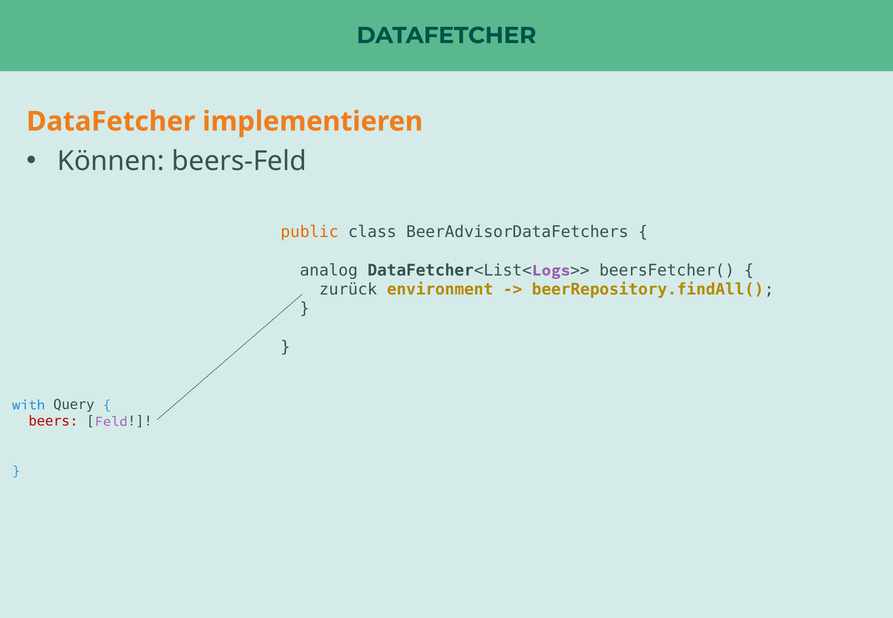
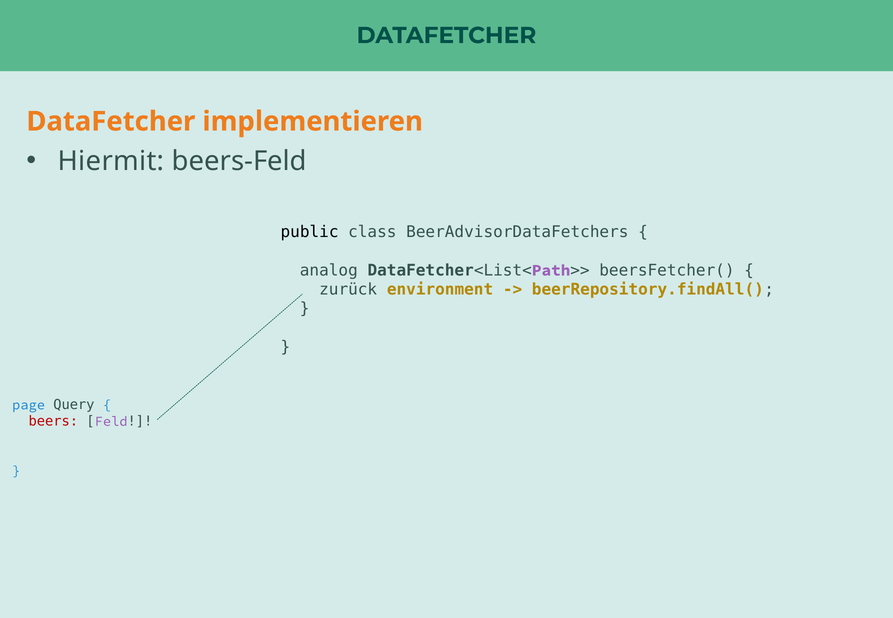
Können: Können -> Hiermit (111, 161)
public colour: orange -> black (310, 232)
Logs: Logs -> Path (551, 270)
with: with -> page (29, 405)
